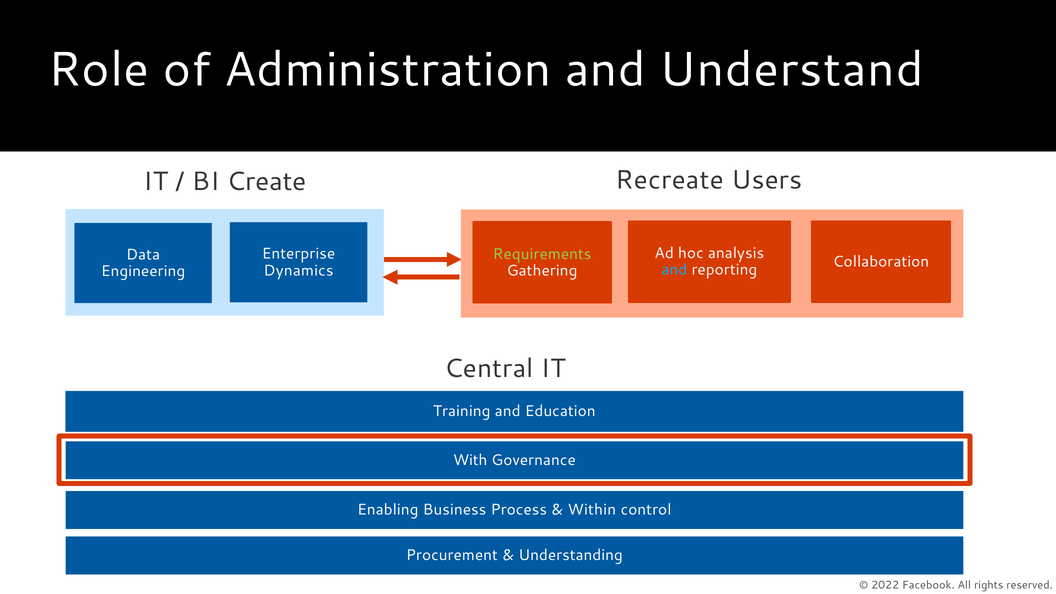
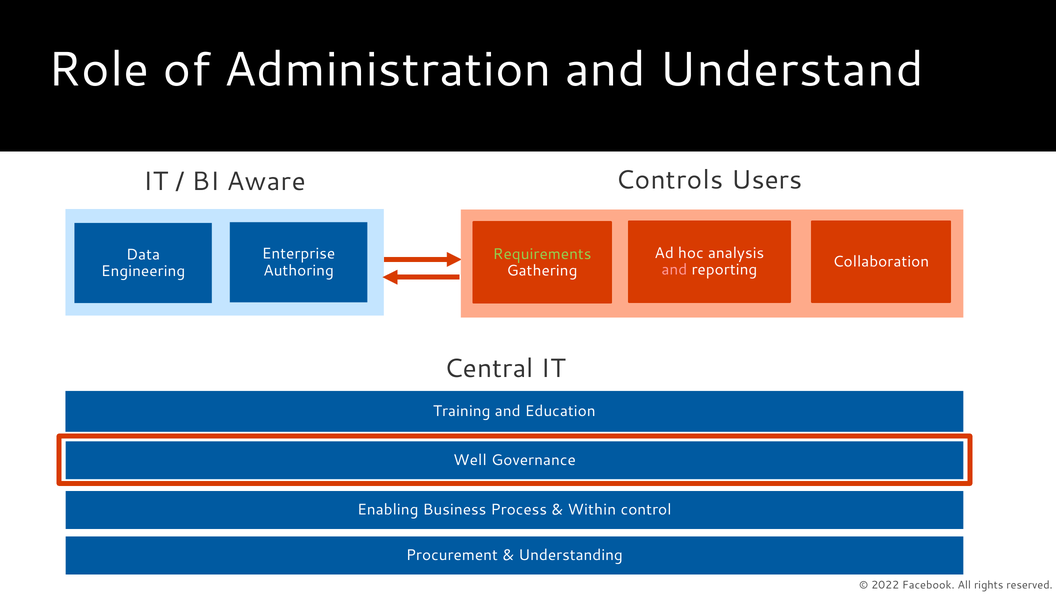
Recreate: Recreate -> Controls (669, 180)
Create: Create -> Aware (266, 181)
and colour: light blue -> pink (674, 270)
Dynamics: Dynamics -> Authoring (299, 271)
With: With -> Well (470, 460)
